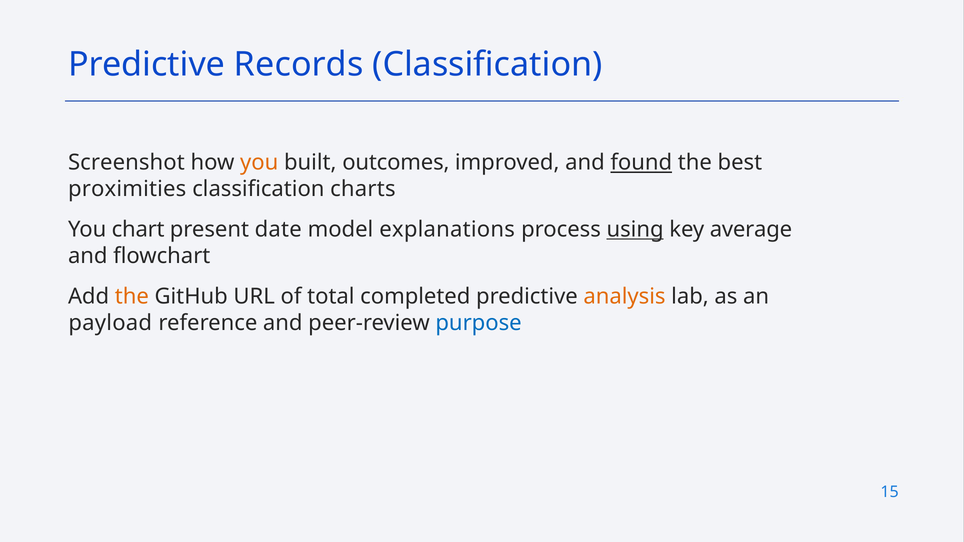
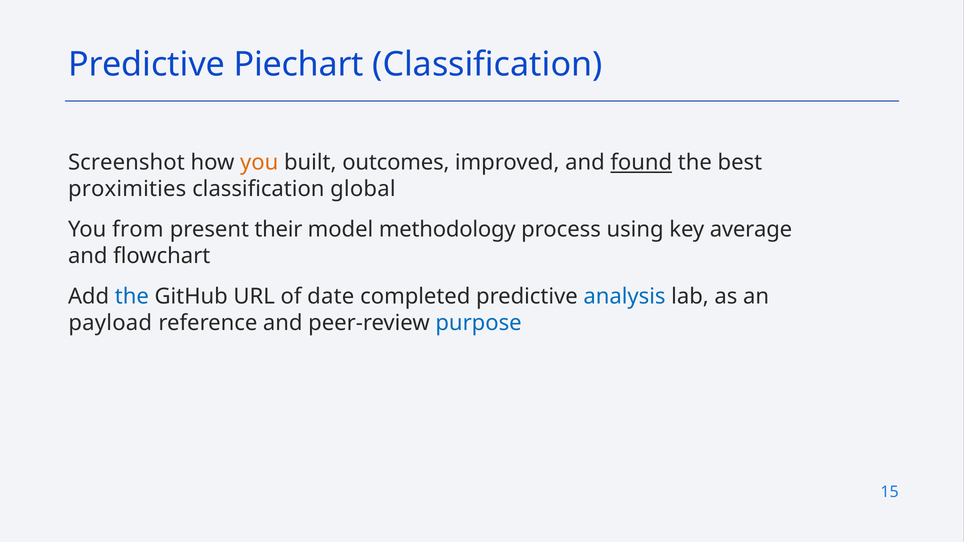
Records: Records -> Piechart (299, 64)
charts: charts -> global (363, 189)
chart: chart -> from (138, 230)
date: date -> their (278, 230)
explanations: explanations -> methodology (447, 230)
using underline: present -> none (635, 230)
the colour: orange -> blue (132, 297)
total: total -> date (331, 297)
analysis colour: orange -> blue (624, 297)
